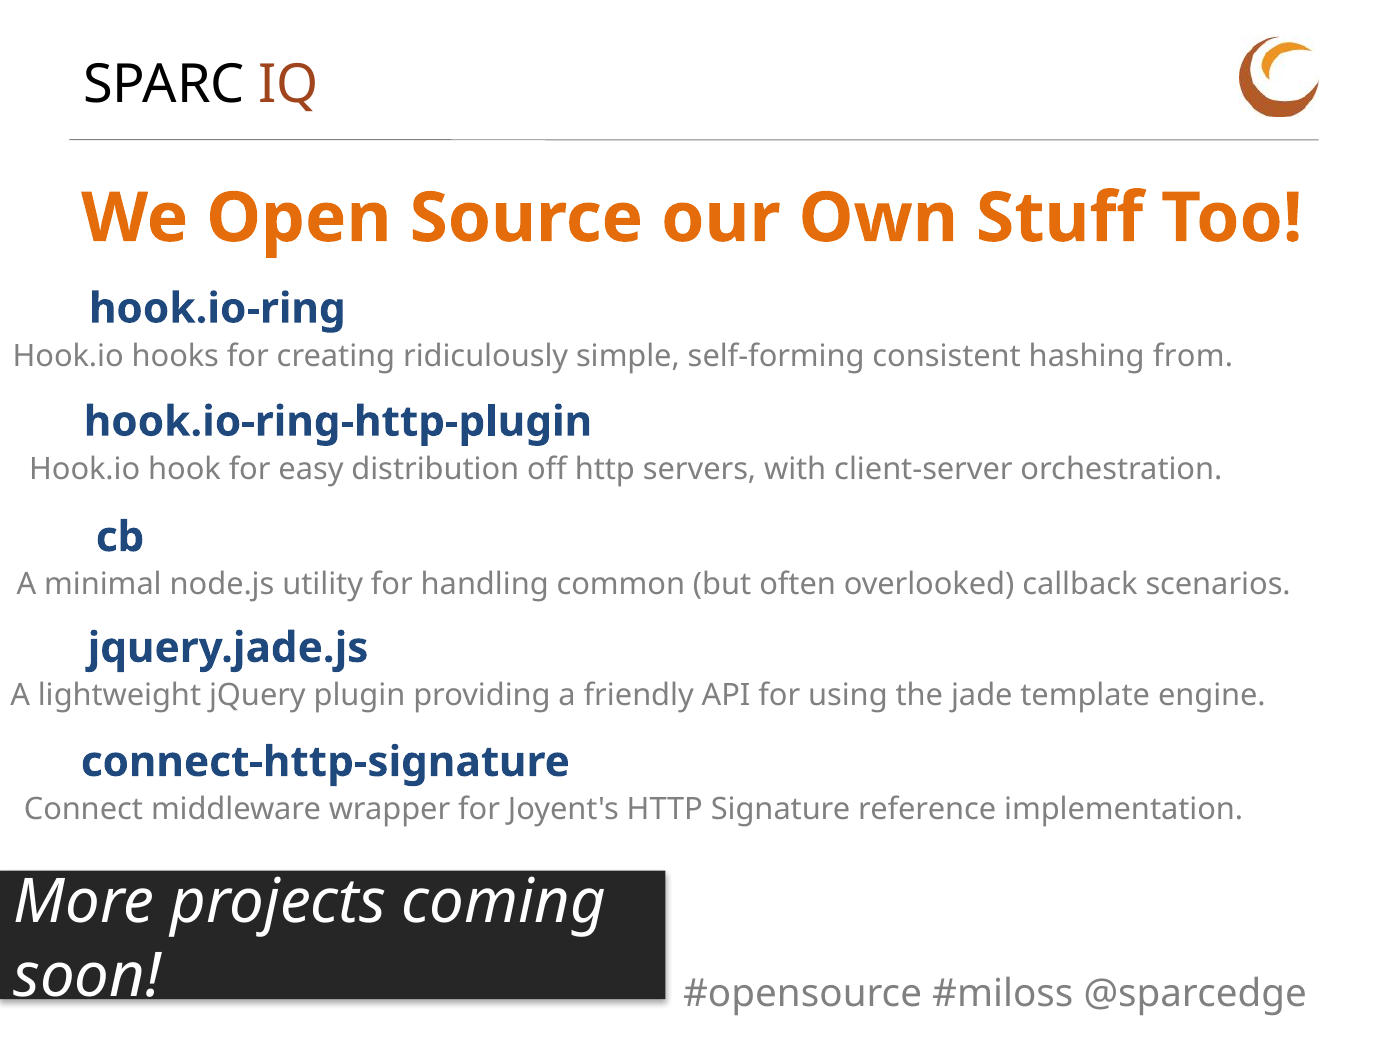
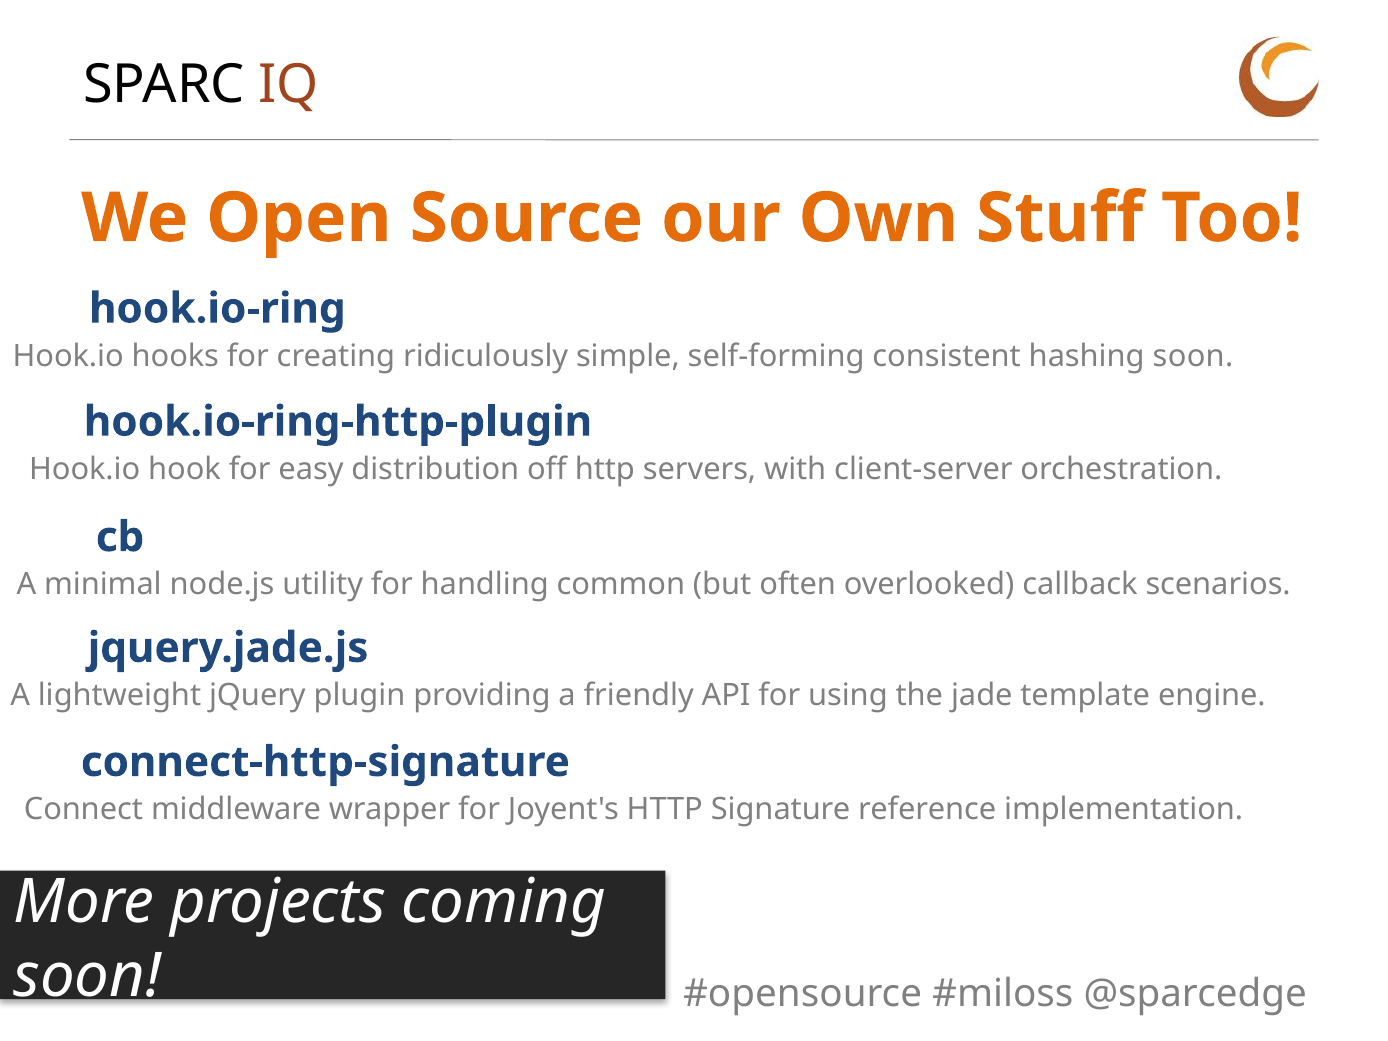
hashing from: from -> soon (1193, 356)
